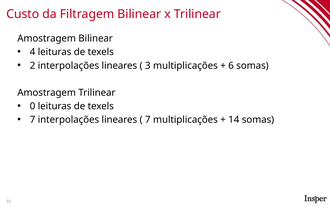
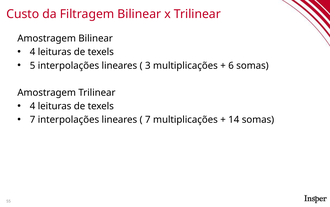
2: 2 -> 5 (33, 65)
0: 0 -> 4 (33, 106)
